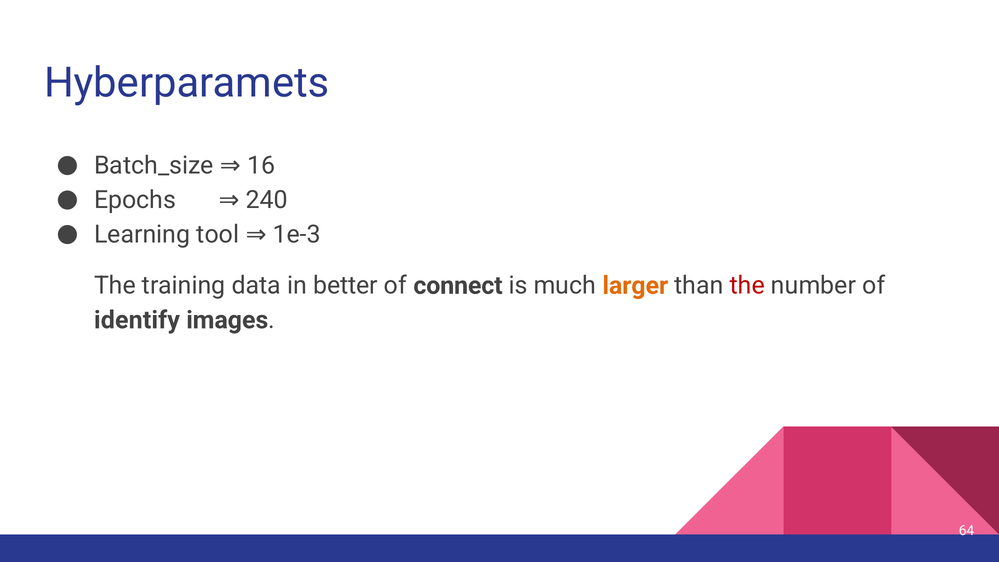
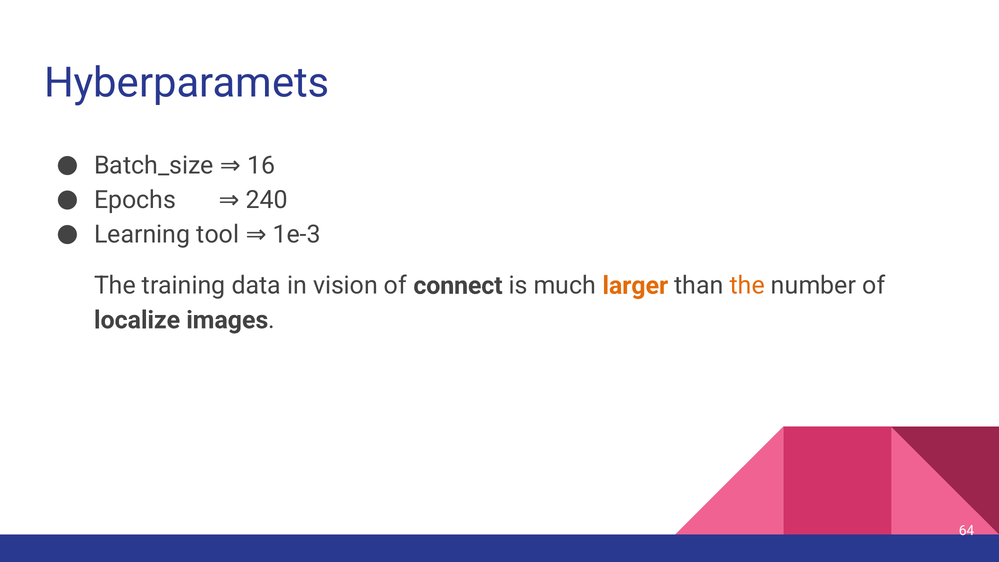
better: better -> vision (346, 286)
the colour: red -> orange (747, 286)
identify: identify -> localize (137, 320)
